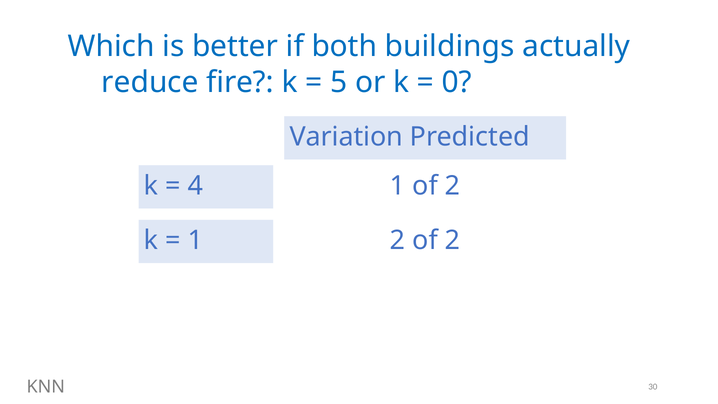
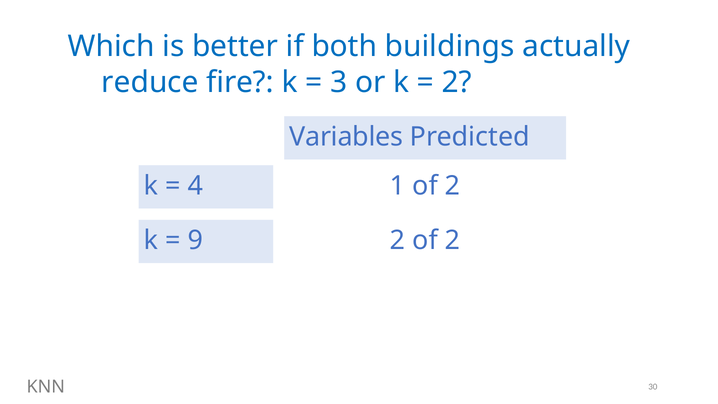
5: 5 -> 3 (339, 82)
0: 0 -> 2 (457, 82)
Variation: Variation -> Variables (346, 137)
1: 1 -> 9 (195, 240)
